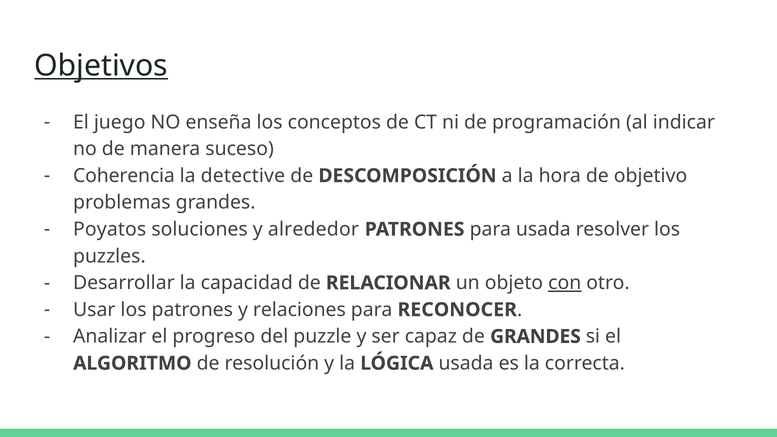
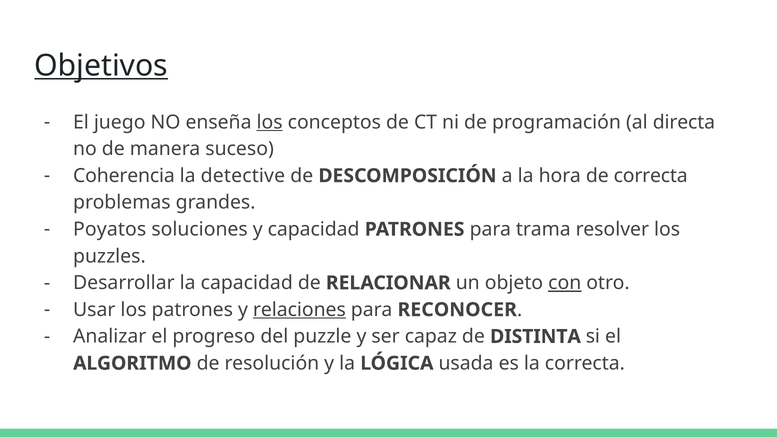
los underline: none -> present (270, 122)
indicar: indicar -> directa (684, 122)
de objetivo: objetivo -> correcta (651, 176)
y alrededor: alrededor -> capacidad (314, 229)
para usada: usada -> trama (543, 229)
relaciones underline: none -> present (299, 310)
de GRANDES: GRANDES -> DISTINTA (535, 337)
